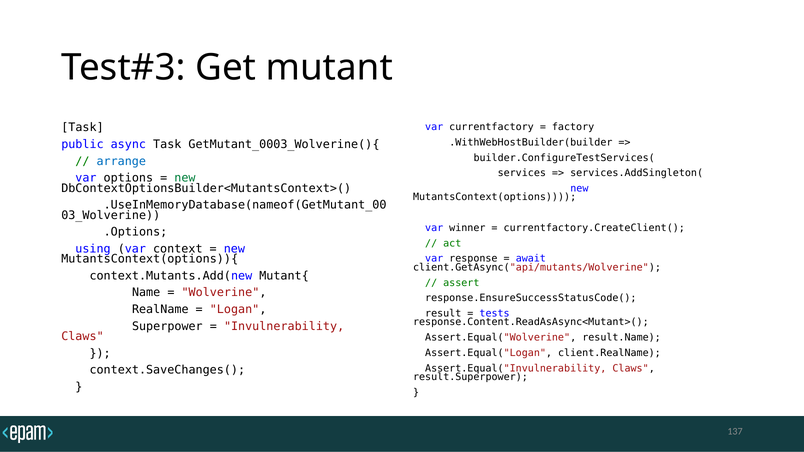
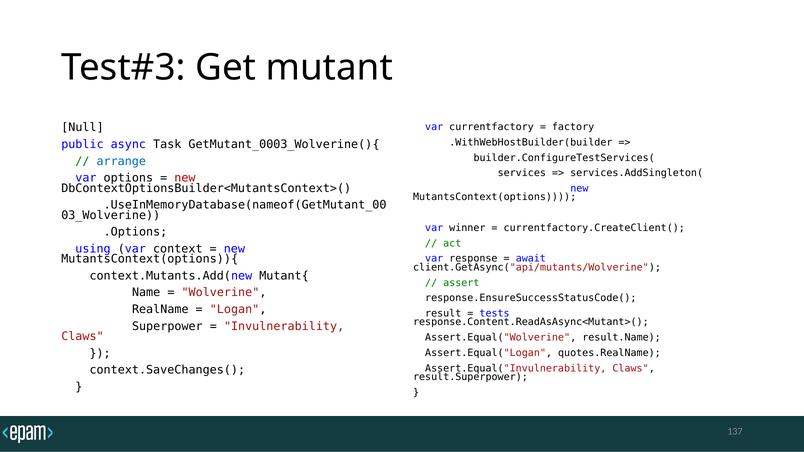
Task: Task -> Null (82, 128)
new colour: green -> red (185, 178)
client.RealName: client.RealName -> quotes.RealName (609, 353)
